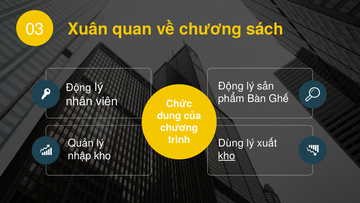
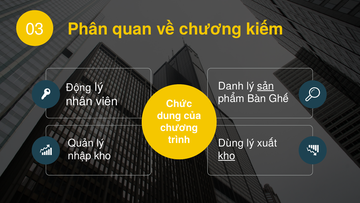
Xuân: Xuân -> Phân (88, 29)
sách: sách -> kiếm (265, 29)
Động: Động -> Danh (231, 86)
sản underline: none -> present (266, 86)
